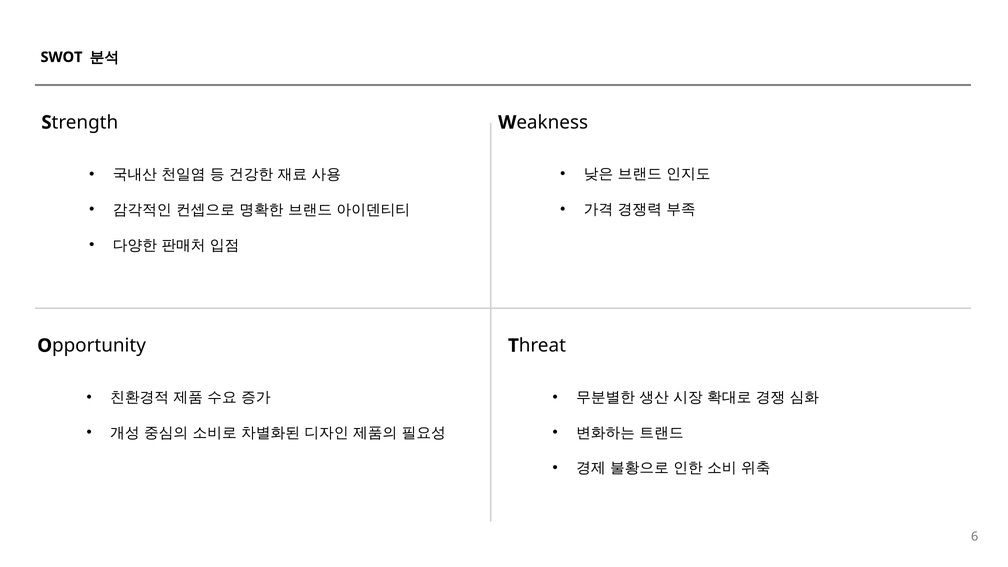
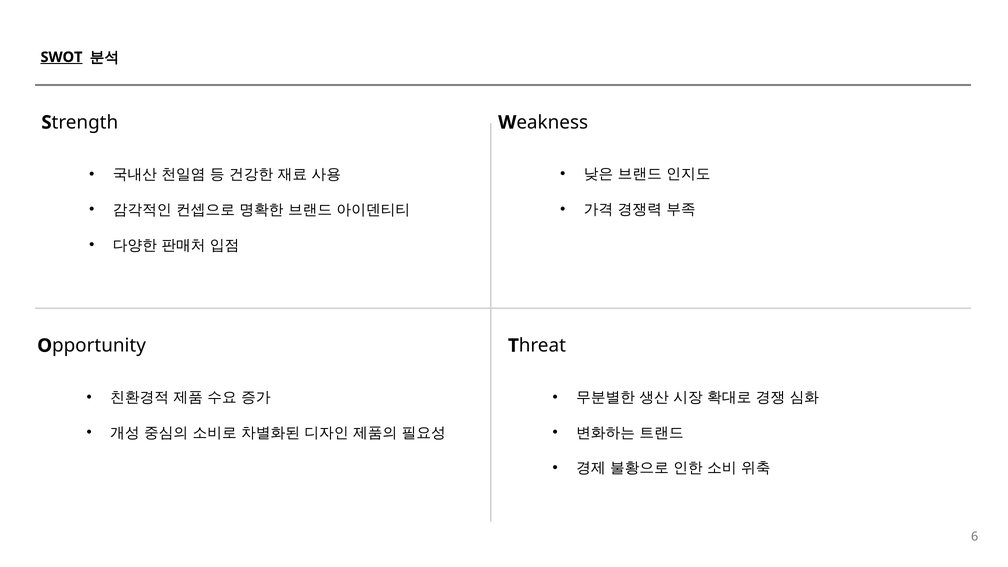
SWOT underline: none -> present (61, 57)
